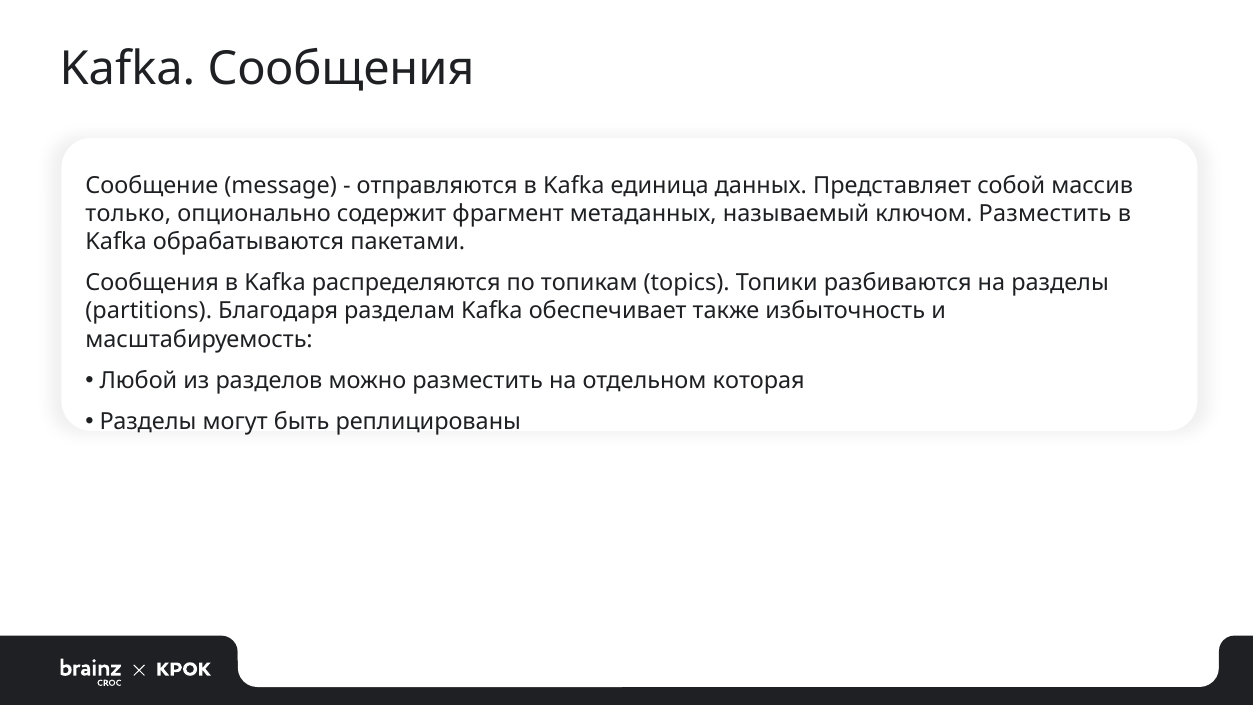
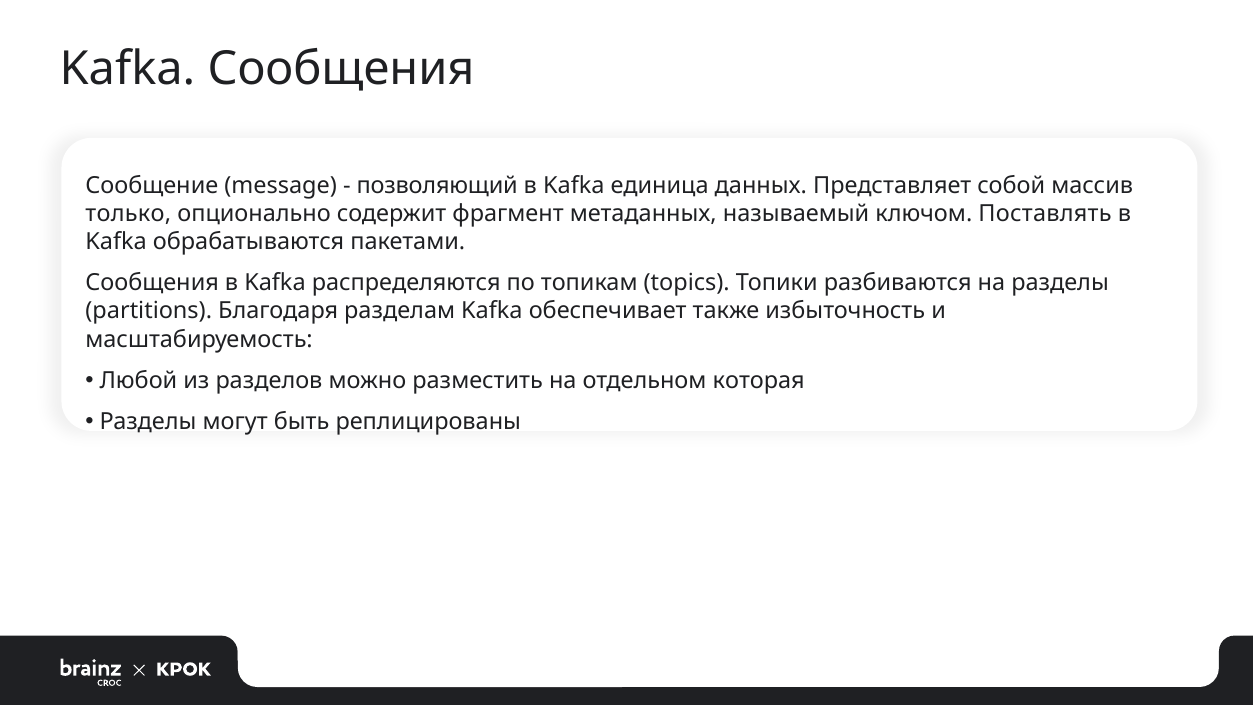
отправляются: отправляются -> позволяющий (437, 185)
ключом Разместить: Разместить -> Поставлять (1045, 213)
